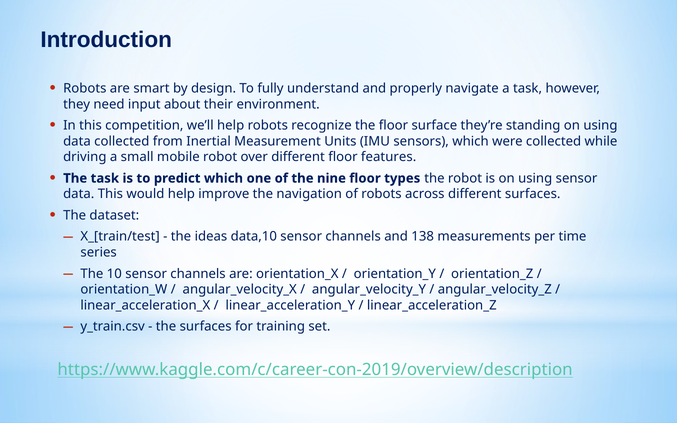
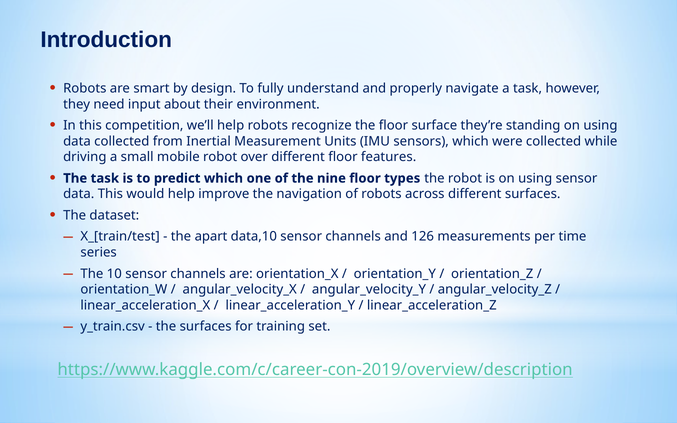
ideas: ideas -> apart (211, 237)
138: 138 -> 126 (423, 237)
